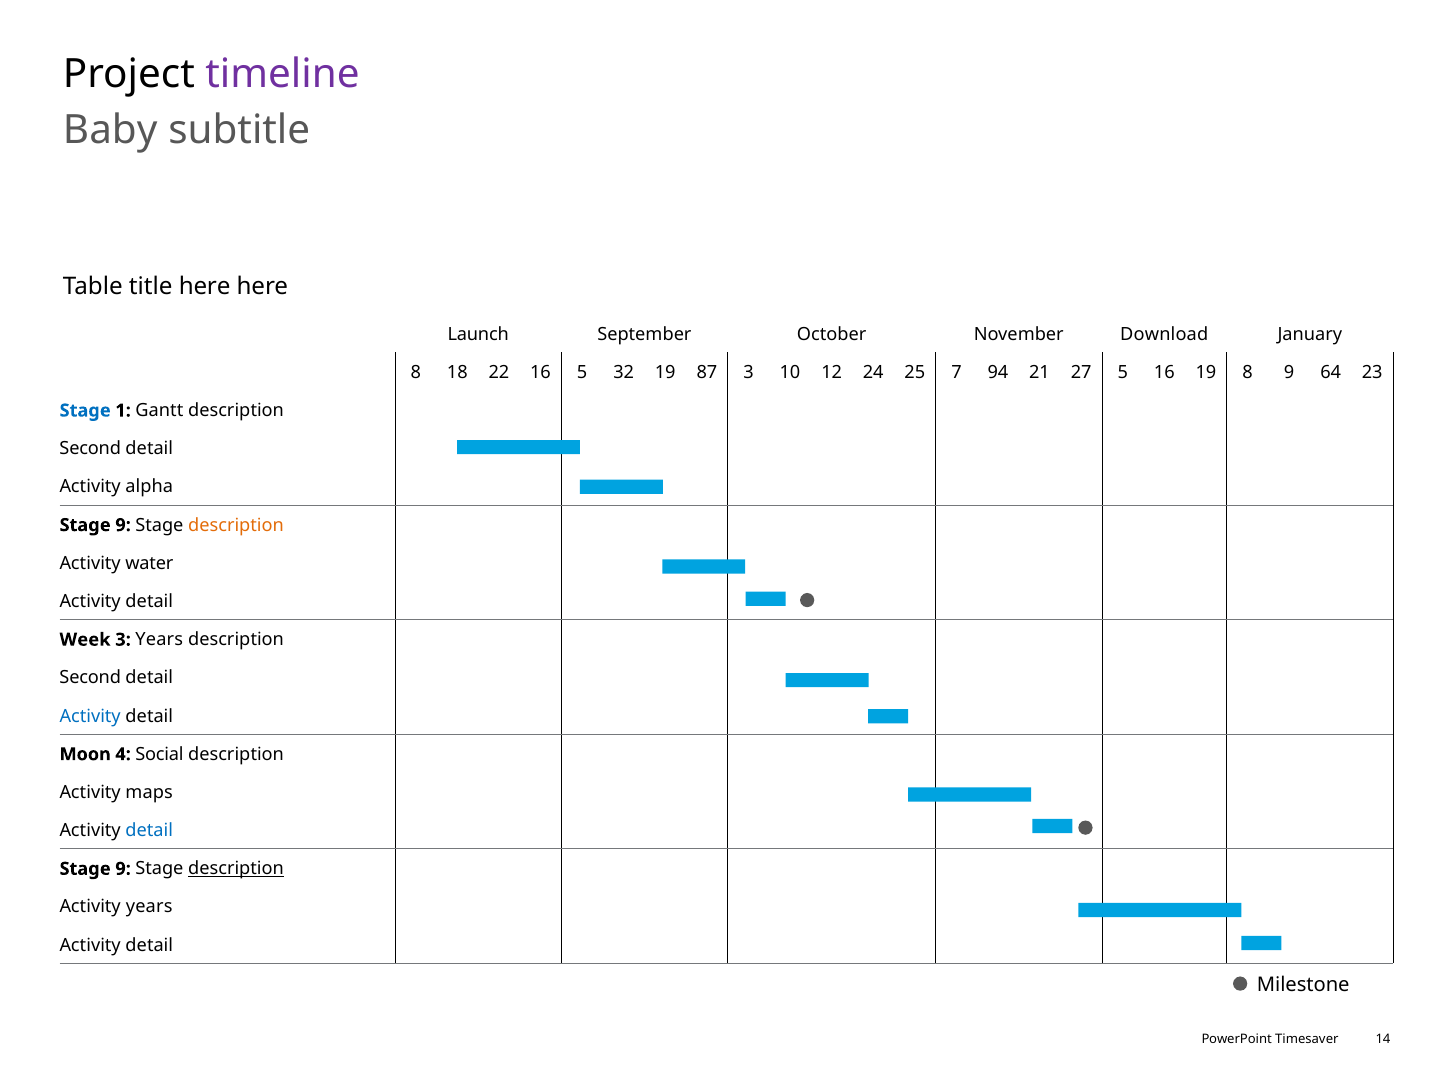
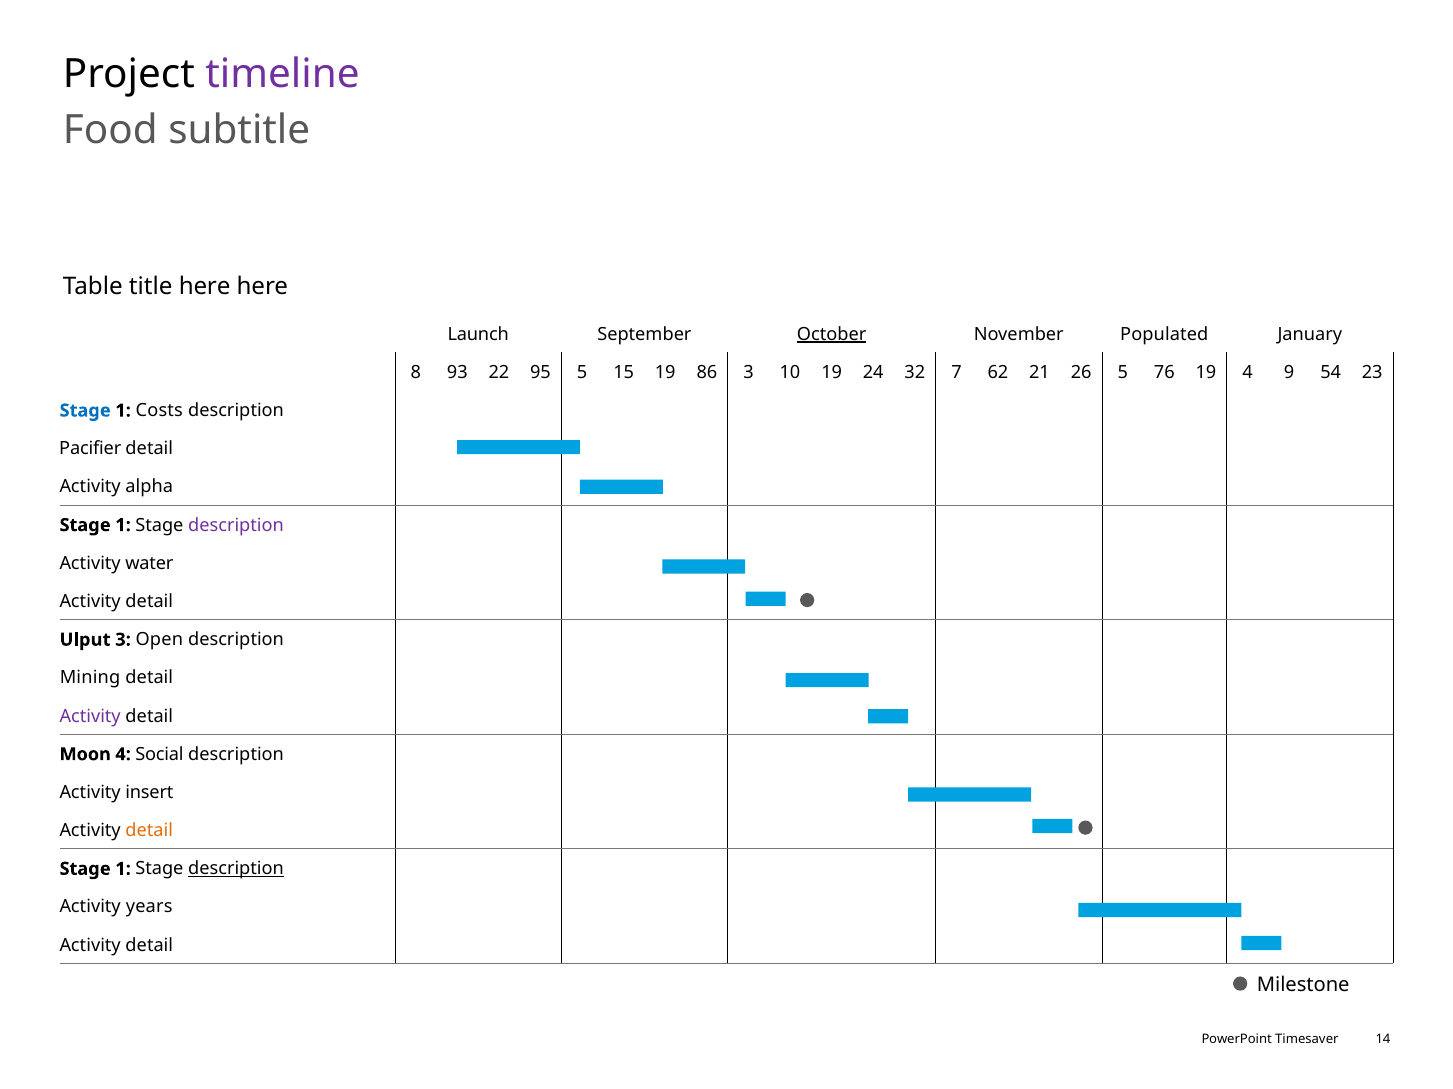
Baby: Baby -> Food (110, 131)
October underline: none -> present (832, 334)
Download: Download -> Populated (1164, 334)
18: 18 -> 93 (457, 373)
22 16: 16 -> 95 (541, 373)
32: 32 -> 15 (624, 373)
87: 87 -> 86 (707, 373)
10 12: 12 -> 19 (832, 373)
25: 25 -> 32 (915, 373)
94: 94 -> 62 (998, 373)
27: 27 -> 26 (1081, 373)
5 16: 16 -> 76 (1164, 373)
19 8: 8 -> 4 (1248, 373)
64: 64 -> 54 (1331, 373)
Gantt: Gantt -> Costs (159, 411)
Second: Second -> Pacifier (90, 449)
9: 9 -> 1 (123, 525)
description colour: orange -> purple (236, 525)
Week: Week -> Ulput (85, 640)
3 Years: Years -> Open (159, 640)
Second: Second -> Mining (90, 678)
Activity colour: blue -> purple (90, 717)
maps: maps -> insert (149, 793)
detail colour: blue -> orange (149, 831)
9: 9 -> 1 (123, 869)
